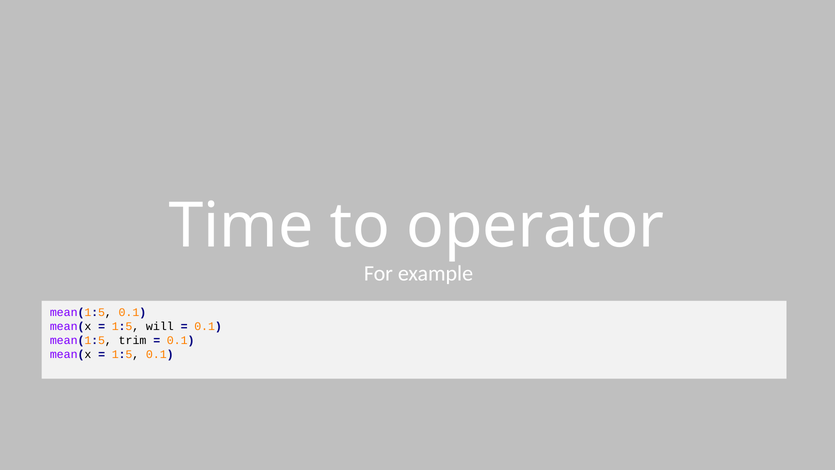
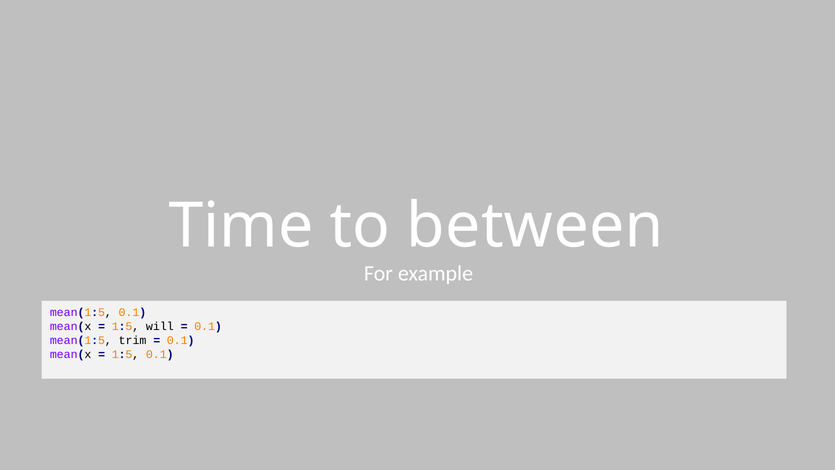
operator: operator -> between (535, 226)
